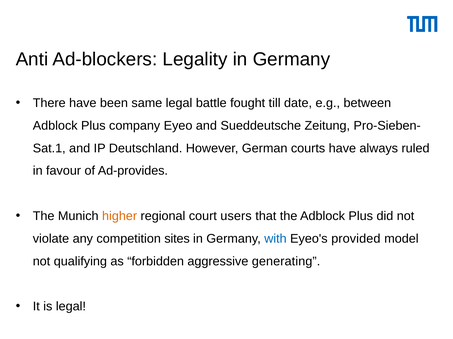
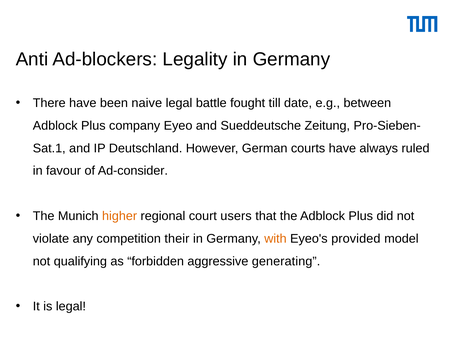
same: same -> naive (147, 103)
Ad-provides: Ad-provides -> Ad-consider (133, 171)
sites: sites -> their (177, 239)
with colour: blue -> orange (275, 239)
